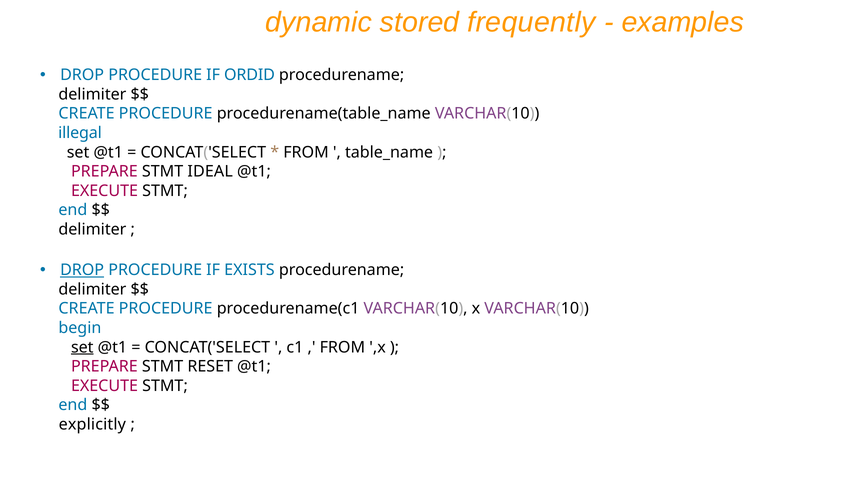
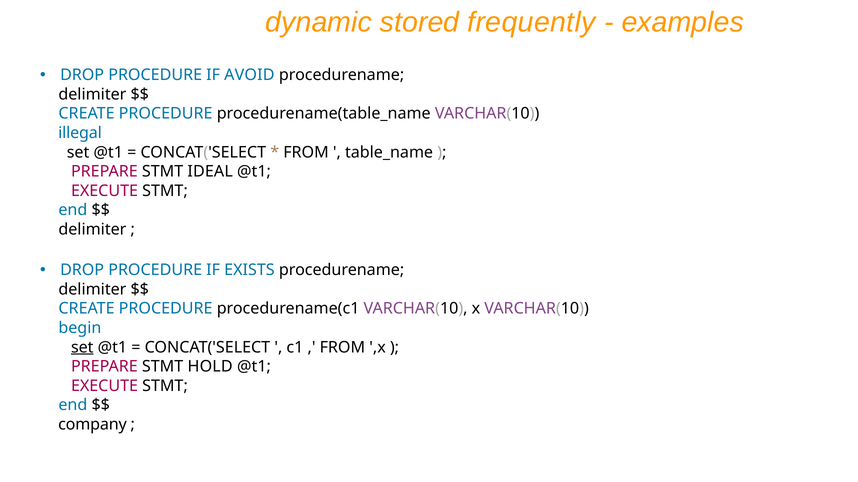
ORDID: ORDID -> AVOID (249, 75)
DROP underline: present -> none (82, 270)
RESET: RESET -> HOLD (210, 367)
explicitly: explicitly -> company (92, 425)
